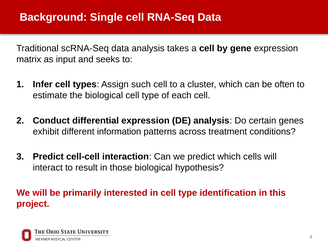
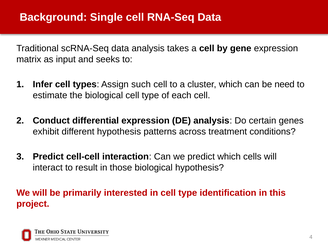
often: often -> need (285, 84)
different information: information -> hypothesis (119, 132)
